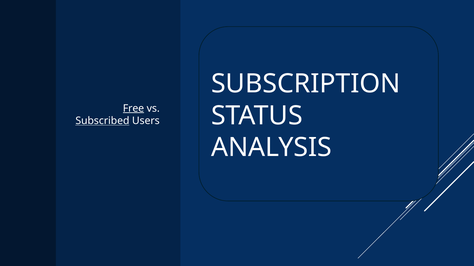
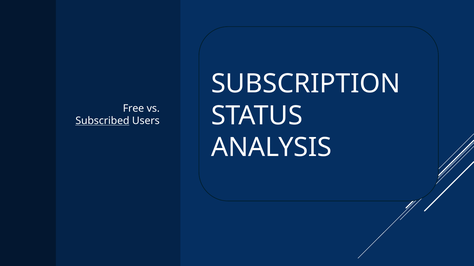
Free underline: present -> none (134, 109)
